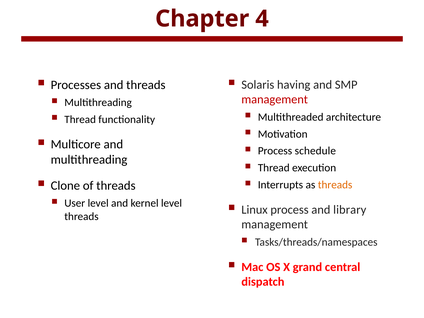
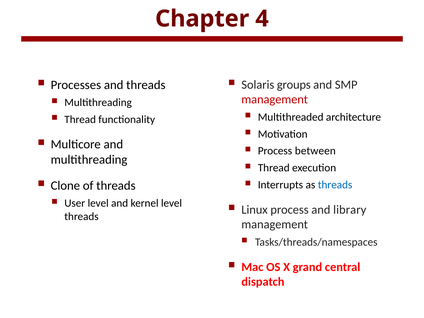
having: having -> groups (294, 85)
schedule: schedule -> between (315, 151)
threads colour: orange -> blue (335, 185)
